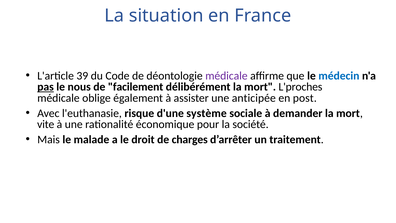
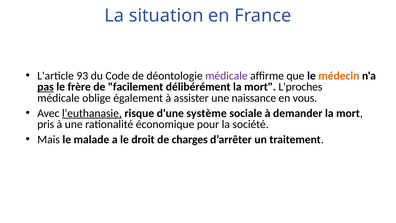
39: 39 -> 93 (82, 76)
médecin colour: blue -> orange (339, 76)
nous: nous -> frère (79, 87)
anticipée: anticipée -> naissance (254, 98)
post: post -> vous (305, 98)
l'euthanasie underline: none -> present (92, 113)
vite: vite -> pris (46, 124)
